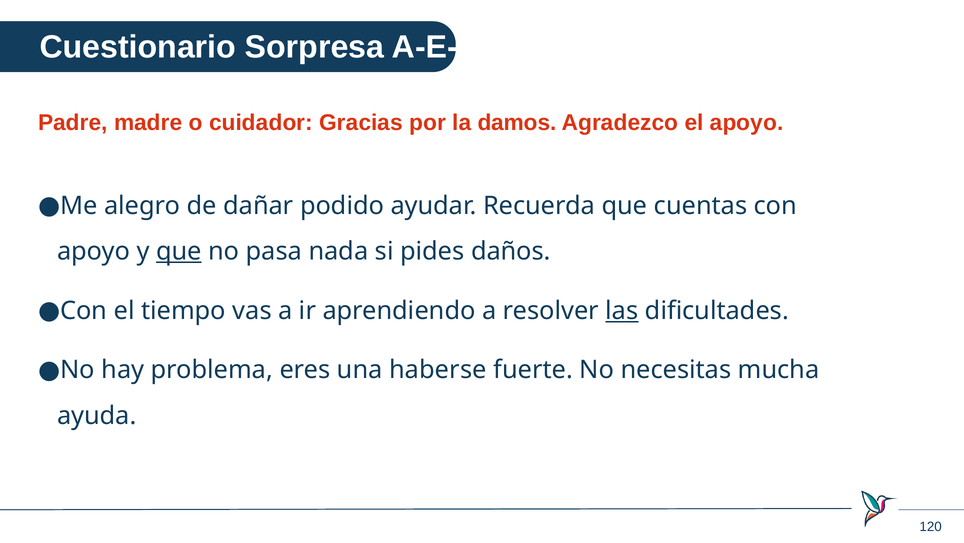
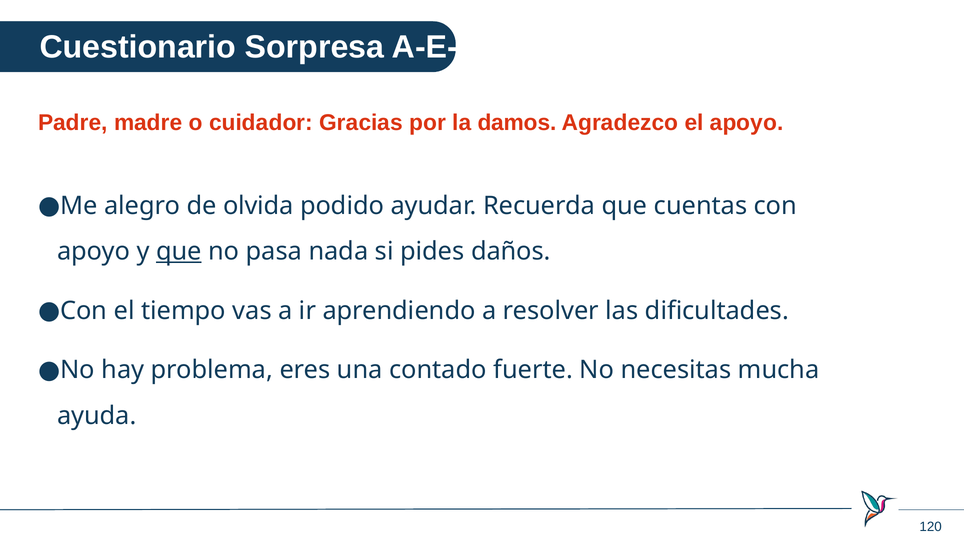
dañar: dañar -> olvida (258, 205)
las underline: present -> none (622, 310)
haberse: haberse -> contado (438, 370)
